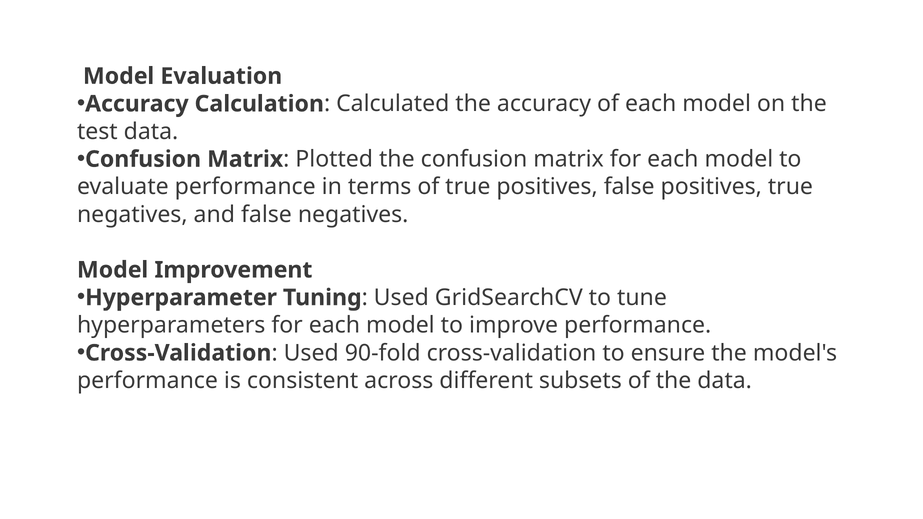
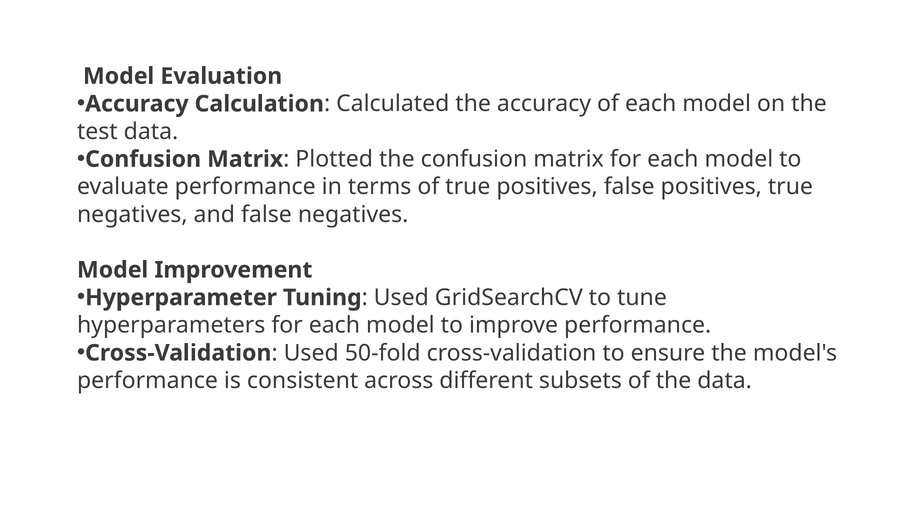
90-fold: 90-fold -> 50-fold (383, 353)
